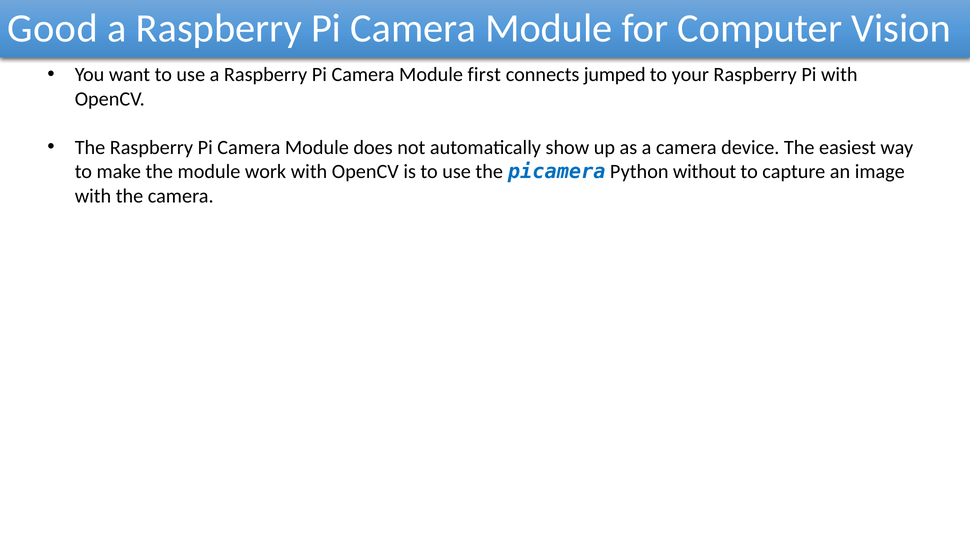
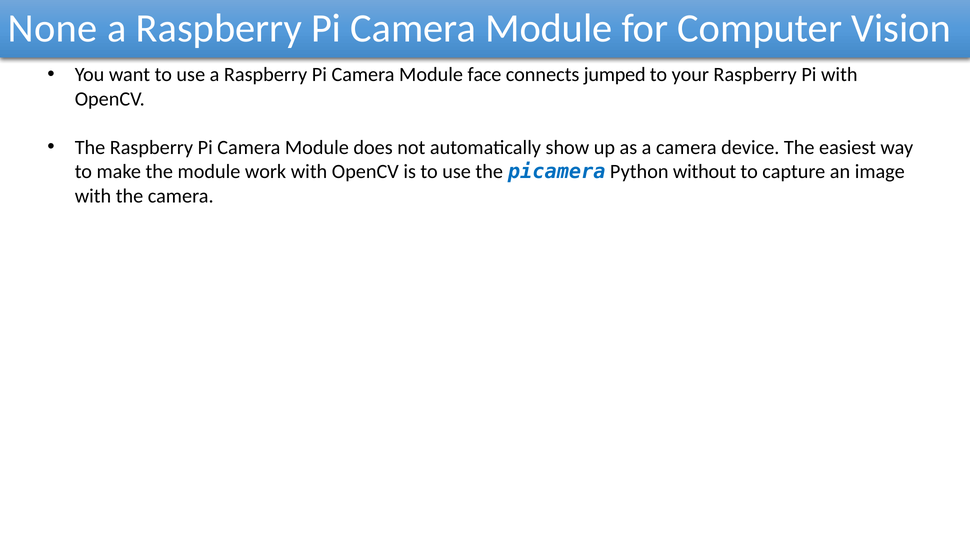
Good: Good -> None (53, 28)
first: first -> face (484, 74)
